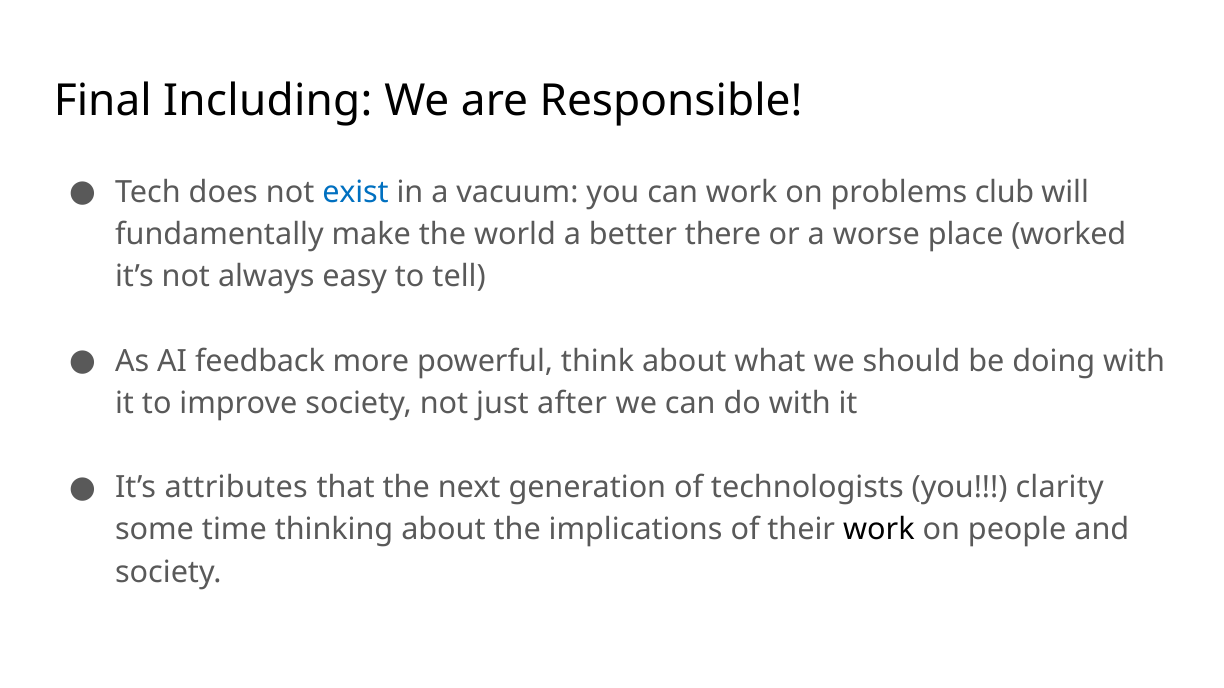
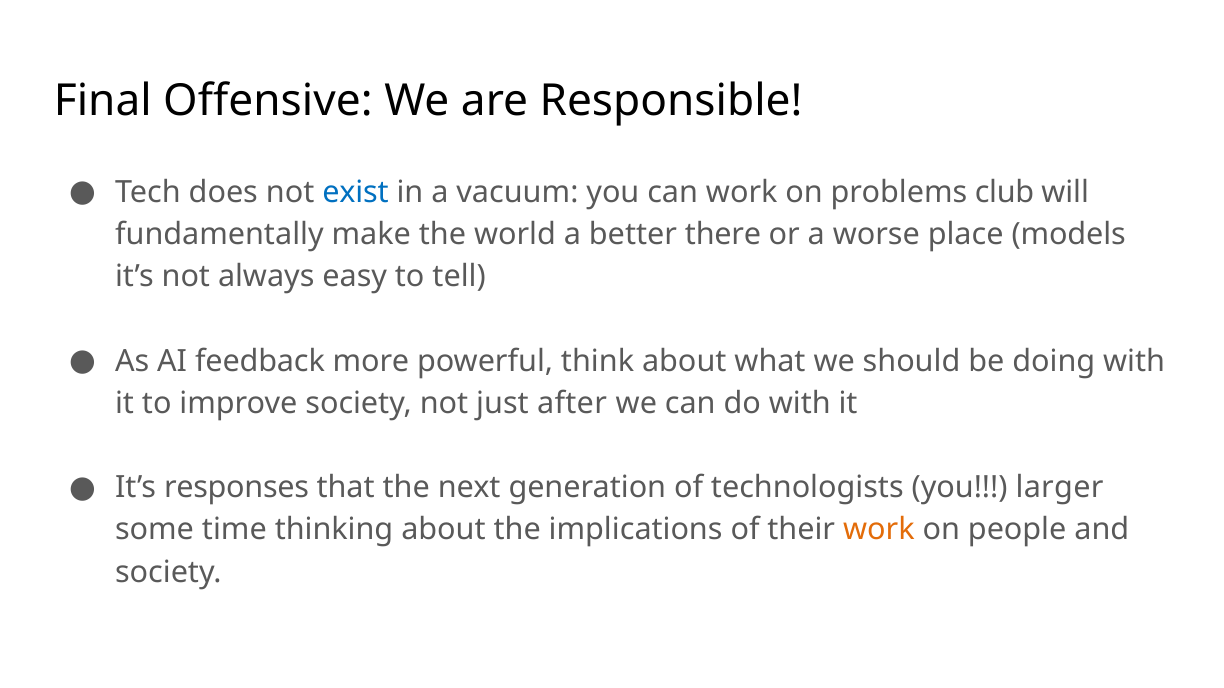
Including: Including -> Offensive (268, 101)
worked: worked -> models (1069, 235)
attributes: attributes -> responses (237, 488)
clarity: clarity -> larger (1060, 488)
work colour: black -> orange (879, 530)
